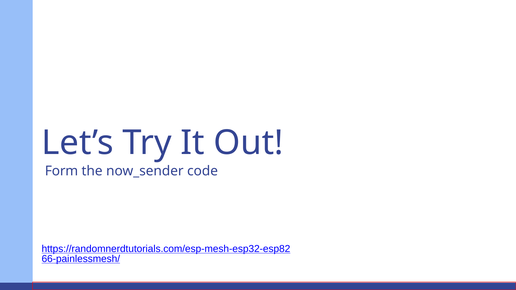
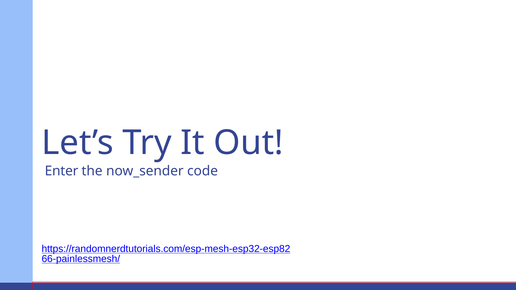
Form: Form -> Enter (62, 171)
